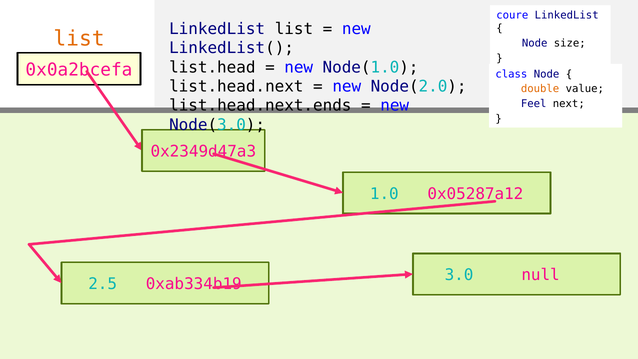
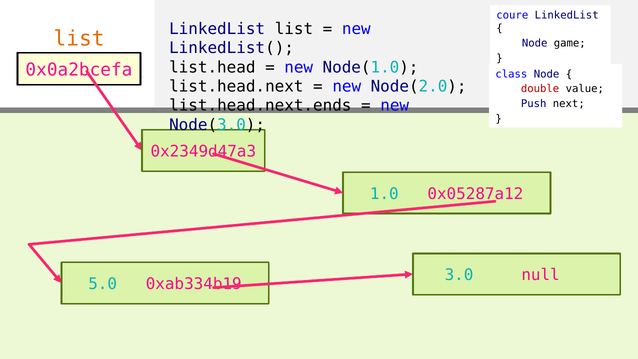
size: size -> game (570, 43)
double colour: orange -> red (540, 89)
Feel: Feel -> Push (534, 104)
2.5: 2.5 -> 5.0 (103, 284)
